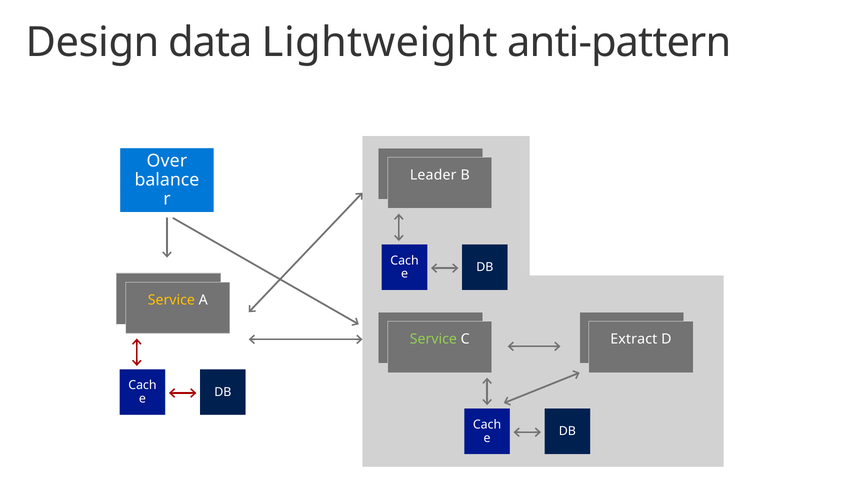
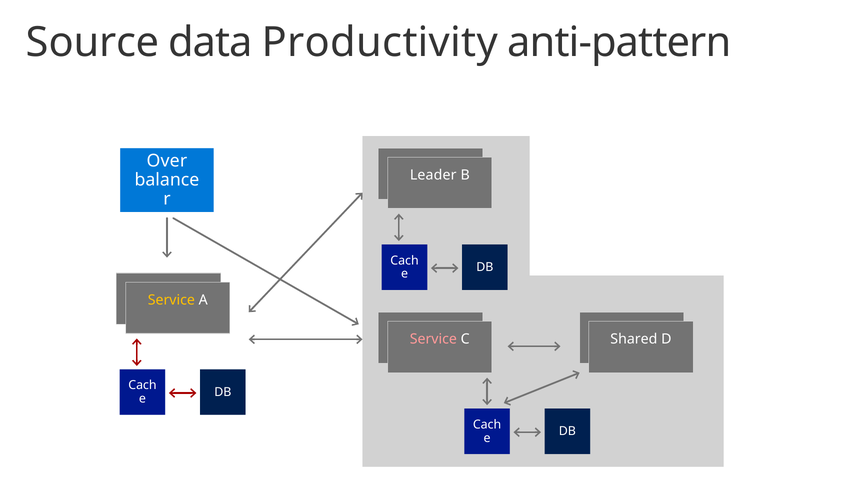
Design: Design -> Source (93, 43)
Lightweight: Lightweight -> Productivity (380, 43)
Service colour: light green -> pink (433, 339)
Extract: Extract -> Shared (634, 339)
